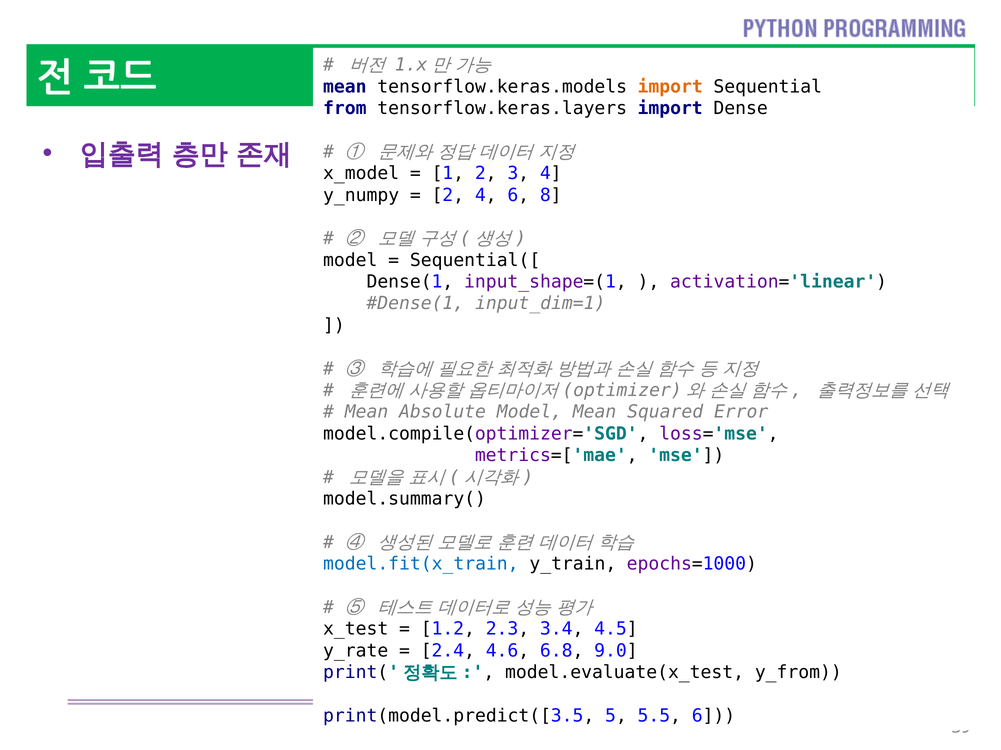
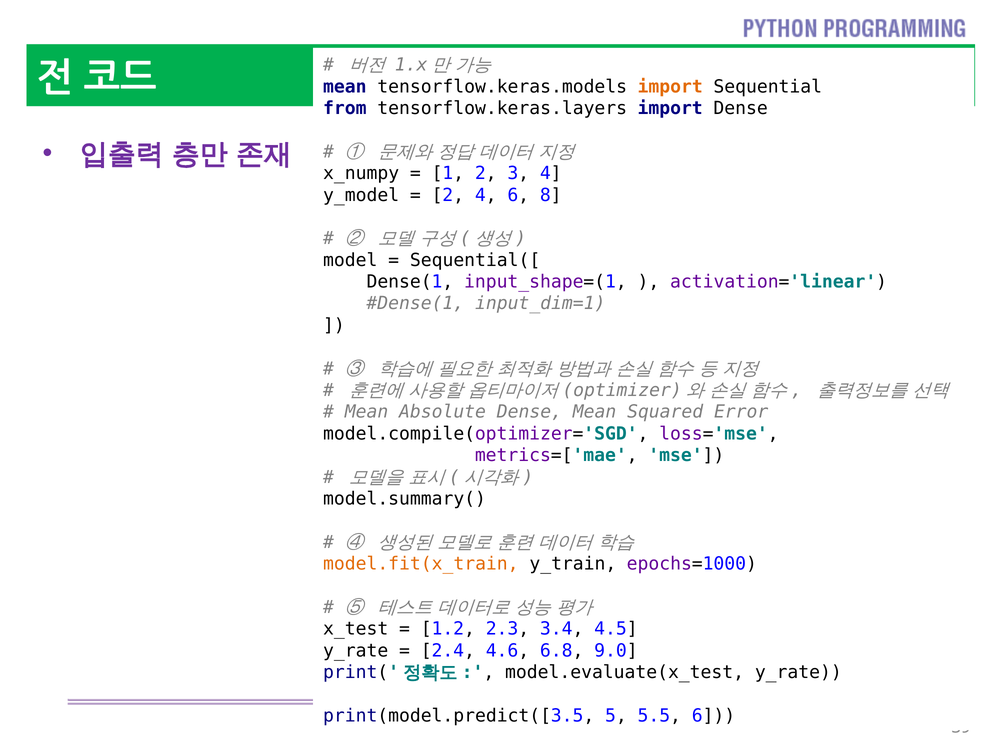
x_model: x_model -> x_numpy (361, 174)
y_numpy: y_numpy -> y_model (361, 195)
Absolute Model: Model -> Dense (529, 412)
model.fit(x_train colour: blue -> orange (421, 564)
model.evaluate(x_test y_from: y_from -> y_rate (798, 673)
